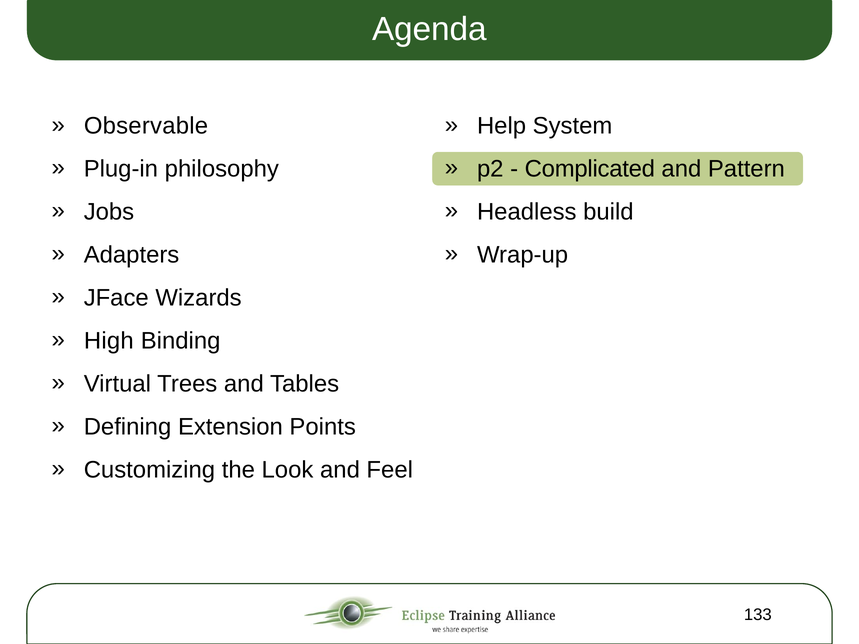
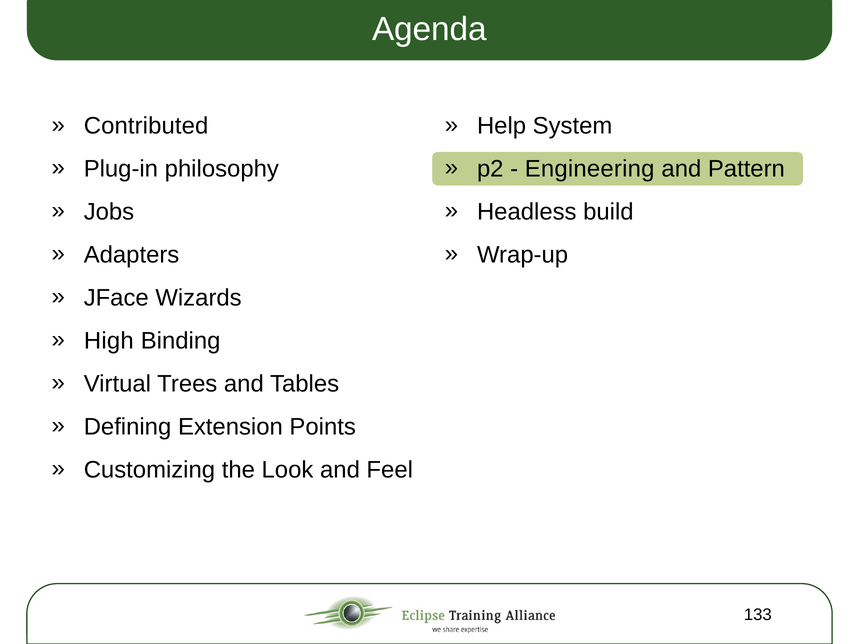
Observable: Observable -> Contributed (146, 126)
Complicated: Complicated -> Engineering (590, 169)
